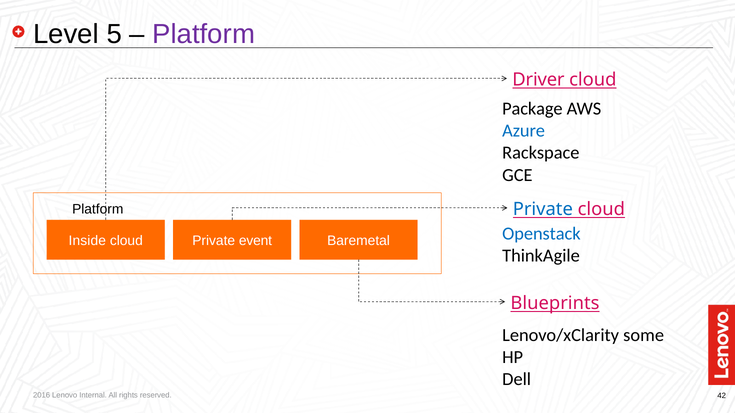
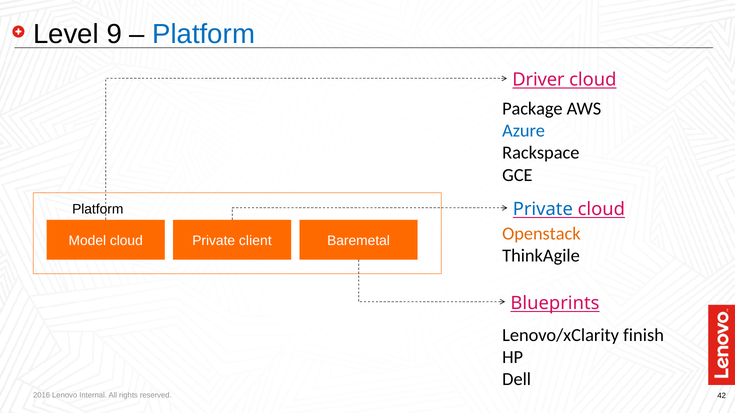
5: 5 -> 9 (114, 34)
Platform colour: purple -> blue (204, 34)
Inside: Inside -> Model (87, 241)
event: event -> client (255, 241)
Openstack colour: blue -> orange (541, 234)
some: some -> finish (644, 336)
